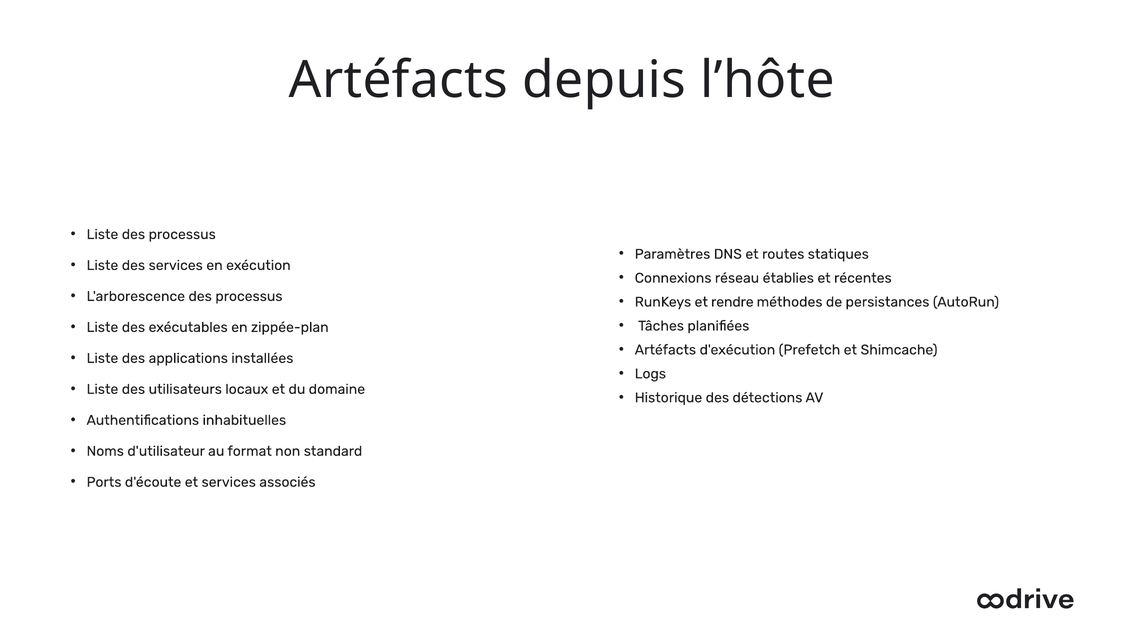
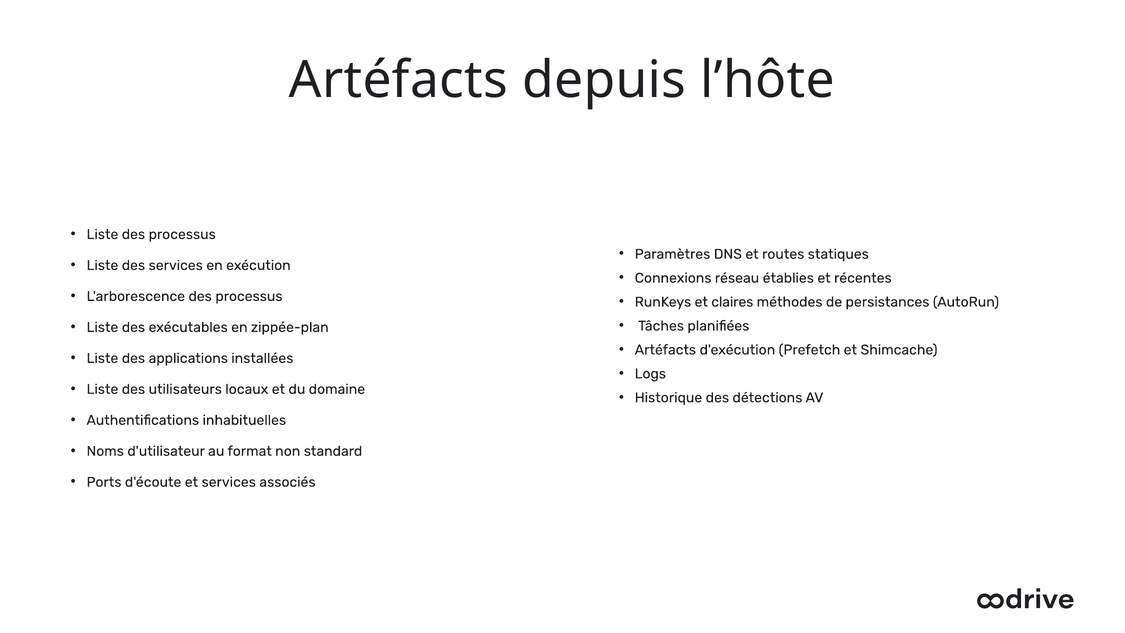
rendre: rendre -> claires (732, 302)
